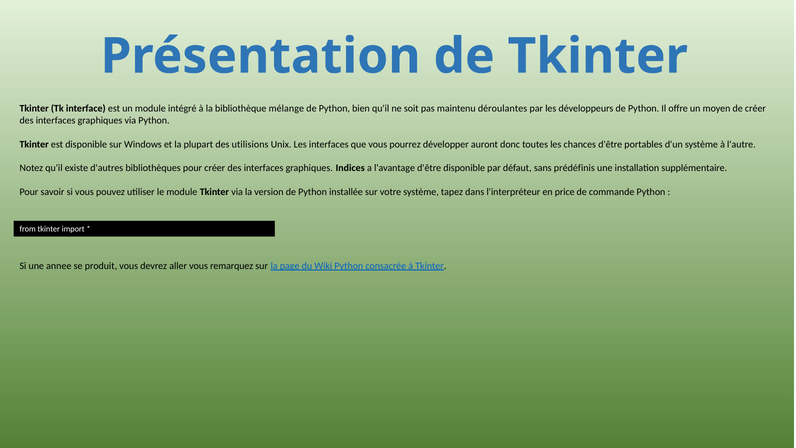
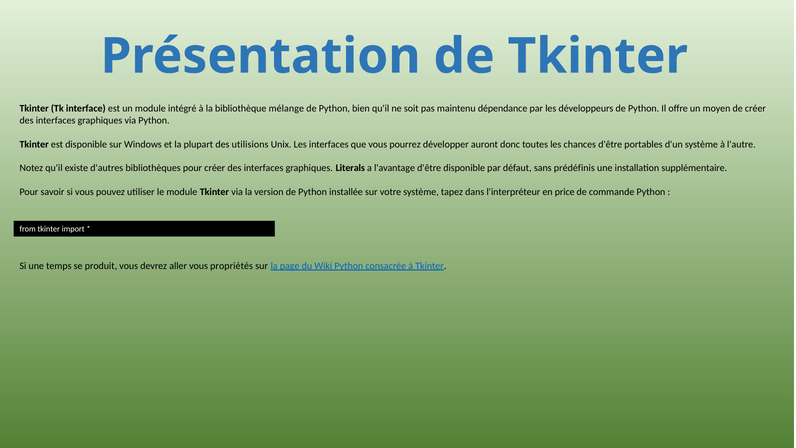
déroulantes: déroulantes -> dépendance (503, 108)
Indices: Indices -> Literals (350, 168)
annee: annee -> temps (59, 266)
remarquez: remarquez -> propriétés (232, 266)
